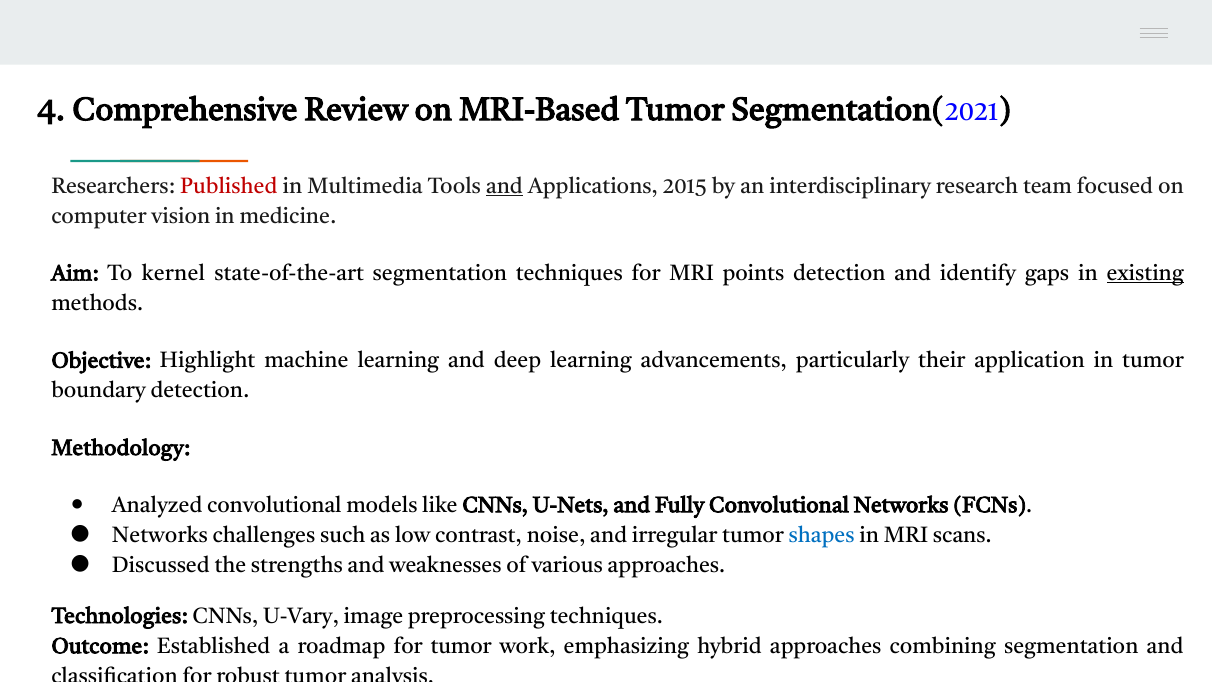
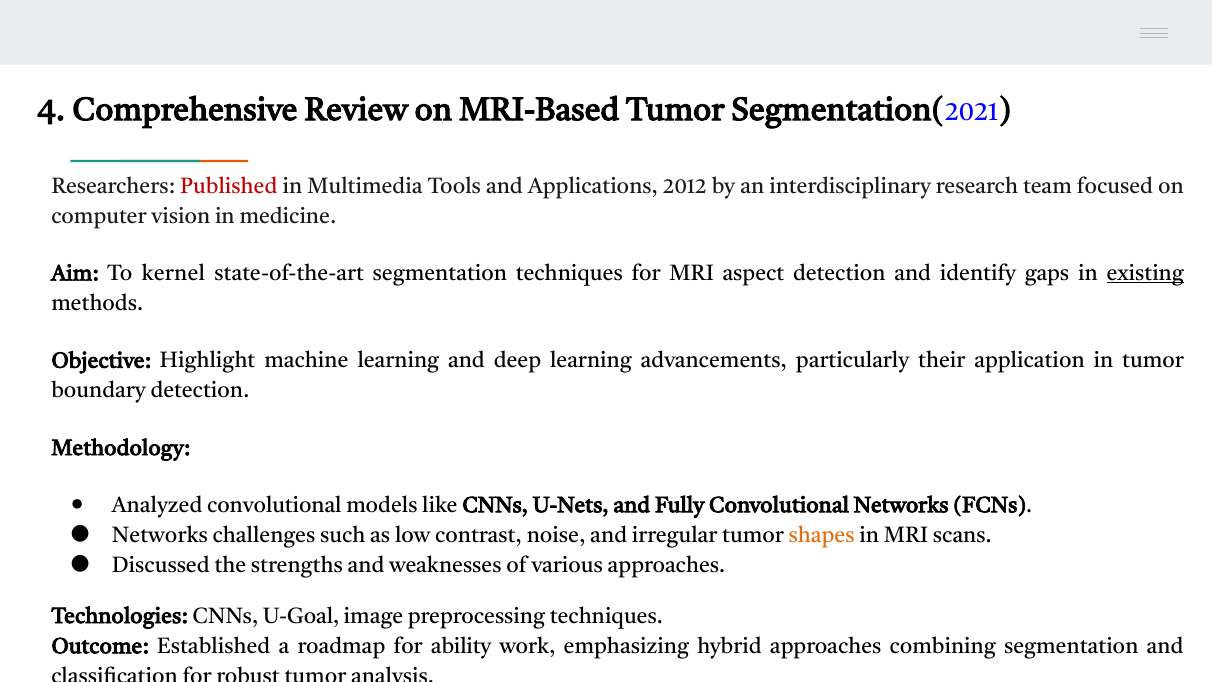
and underline: present -> none (504, 186)
2015: 2015 -> 2012 (685, 186)
points: points -> aspect (753, 273)
shapes colour: blue -> orange (822, 535)
U-Vary: U-Vary -> U-Goal (301, 616)
for tumor: tumor -> ability (461, 646)
